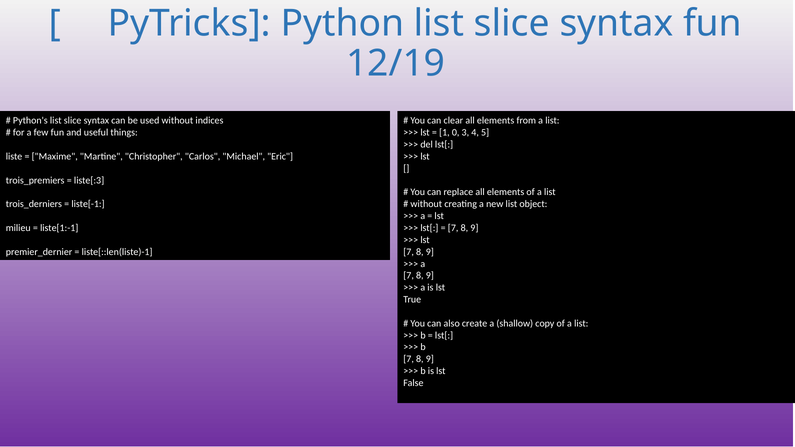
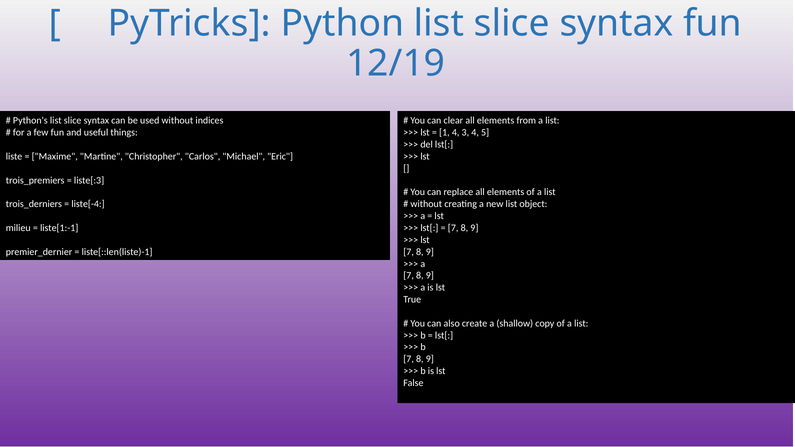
1 0: 0 -> 4 (456, 133)
liste[-1: liste[-1 -> liste[-4 (88, 204)
